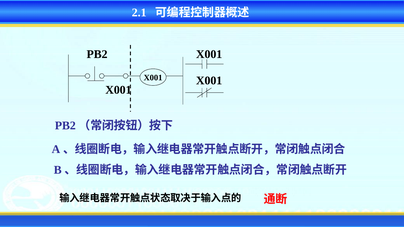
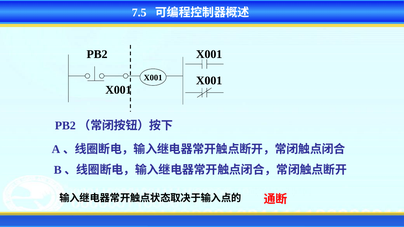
2.1: 2.1 -> 7.5 (139, 13)
